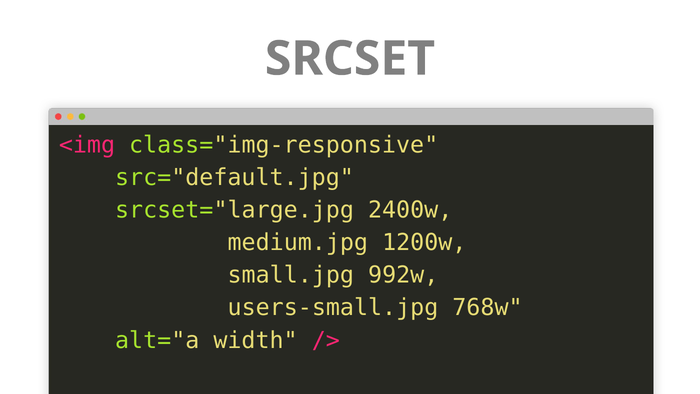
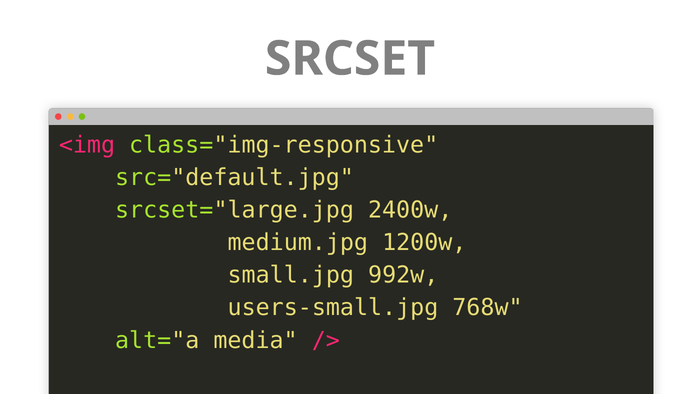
width: width -> media (256, 340)
